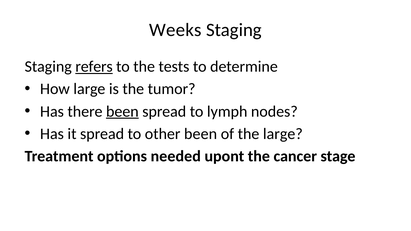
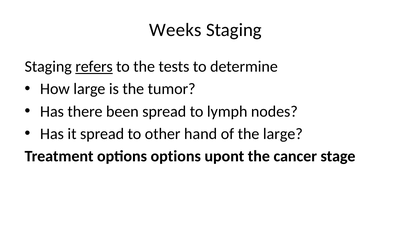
been underline: present -> none (122, 112)
other been: been -> hand (201, 134)
options needed: needed -> options (176, 156)
